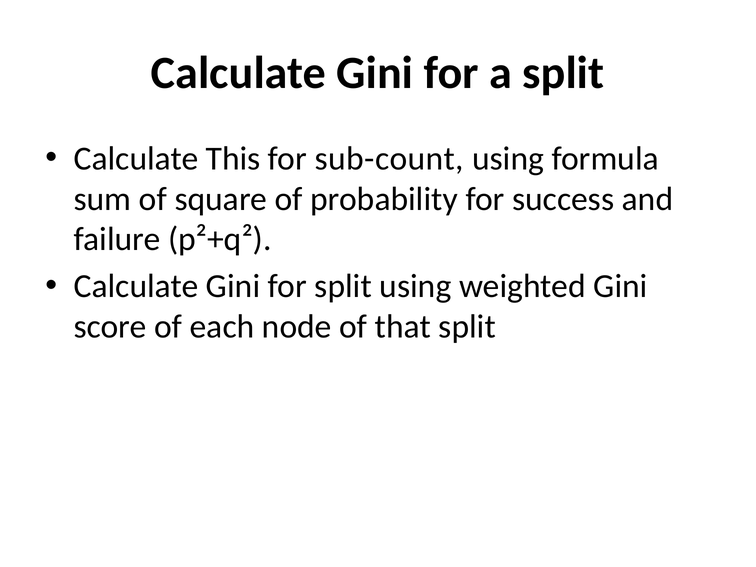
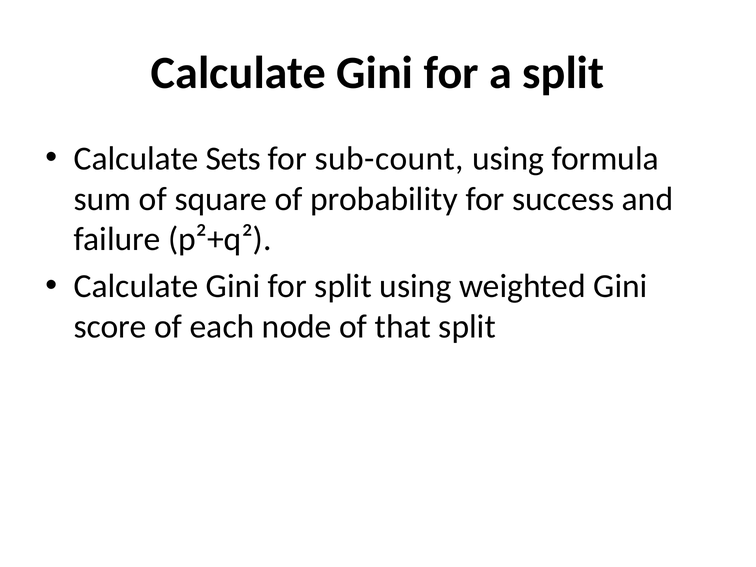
This: This -> Sets (233, 159)
